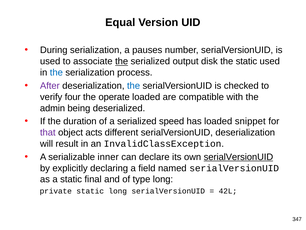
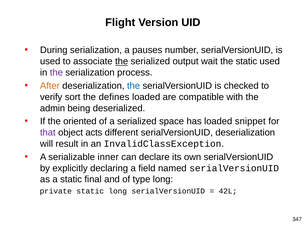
Equal: Equal -> Flight (120, 23)
disk: disk -> wait (209, 61)
the colour: blue -> purple (56, 72)
After colour: purple -> orange (50, 86)
four: four -> sort (73, 97)
operate: operate -> defines (114, 97)
duration: duration -> oriented (80, 121)
speed: speed -> space (172, 121)
serialVersionUID underline: present -> none (238, 157)
